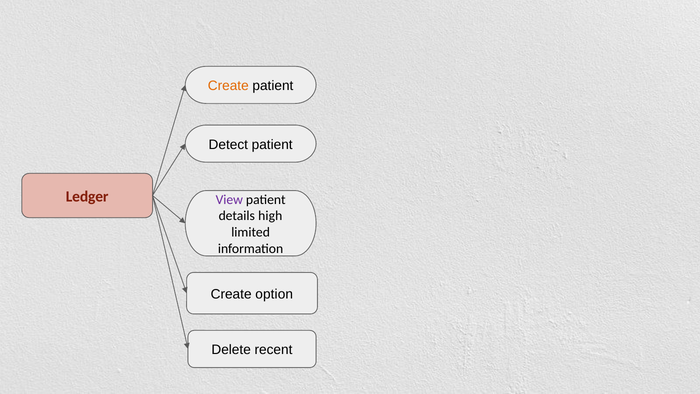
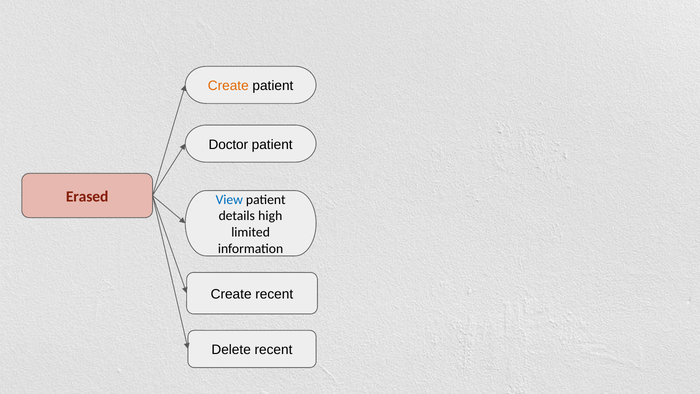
Detect: Detect -> Doctor (228, 144)
Ledger: Ledger -> Erased (87, 196)
View colour: purple -> blue (229, 200)
Create option: option -> recent (274, 294)
